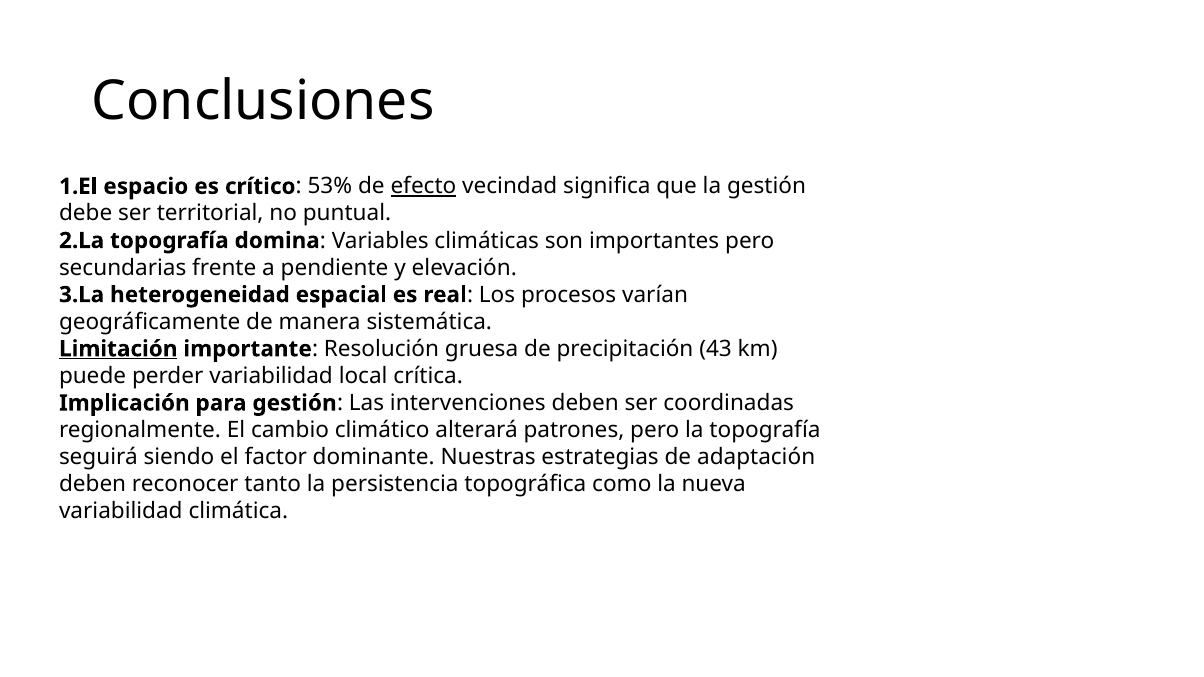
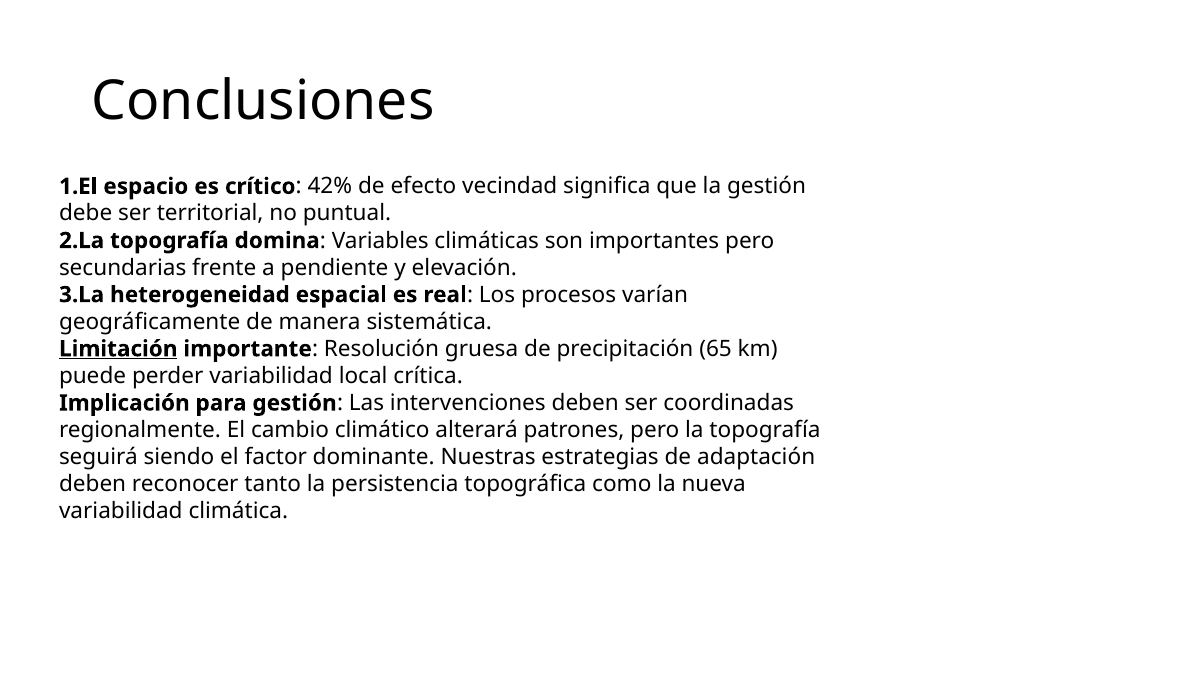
53%: 53% -> 42% (330, 186)
efecto underline: present -> none (423, 186)
43: 43 -> 65 (716, 349)
